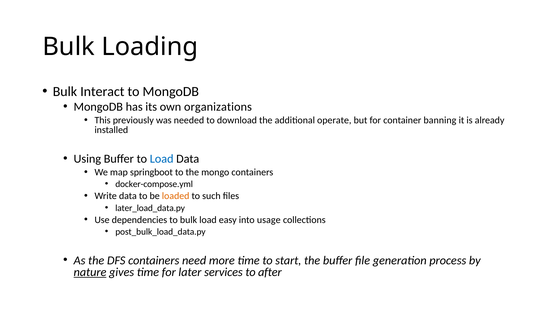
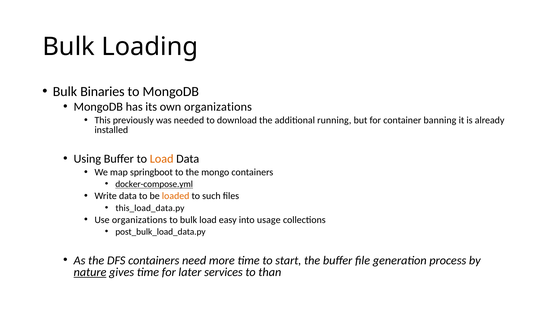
Interact: Interact -> Binaries (102, 92)
operate: operate -> running (334, 120)
Load colour: blue -> orange (162, 159)
docker-compose.yml underline: none -> present (154, 184)
later_load_data.py: later_load_data.py -> this_load_data.py (150, 208)
Use dependencies: dependencies -> organizations (139, 220)
after: after -> than (270, 272)
